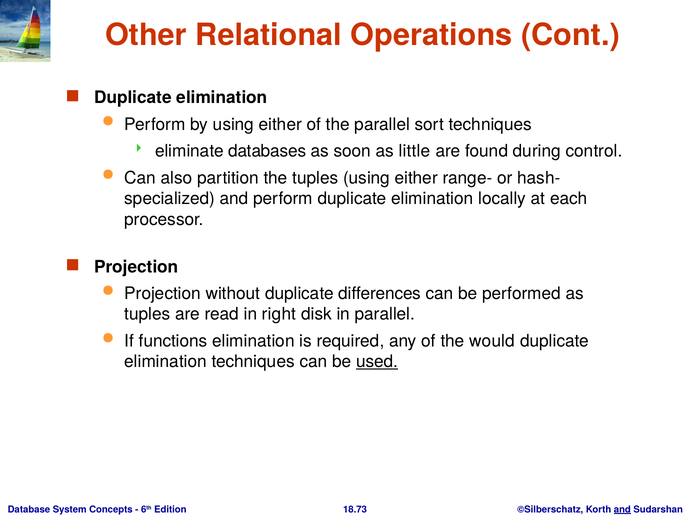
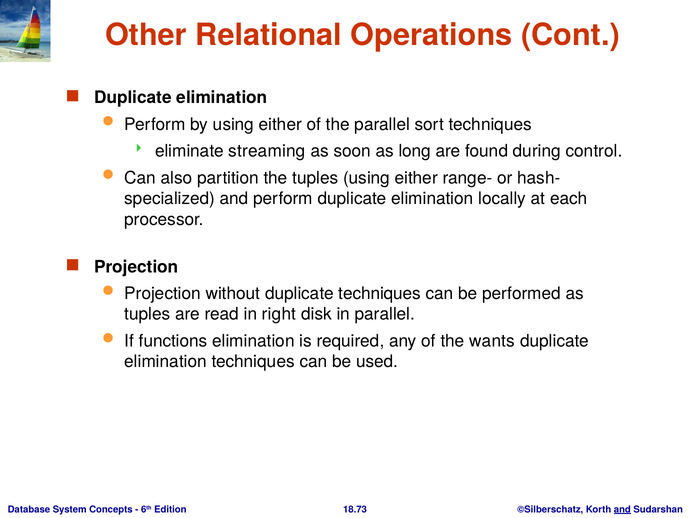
databases: databases -> streaming (267, 151)
little: little -> long (415, 151)
duplicate differences: differences -> techniques (380, 293)
would: would -> wants (492, 341)
used underline: present -> none (377, 361)
